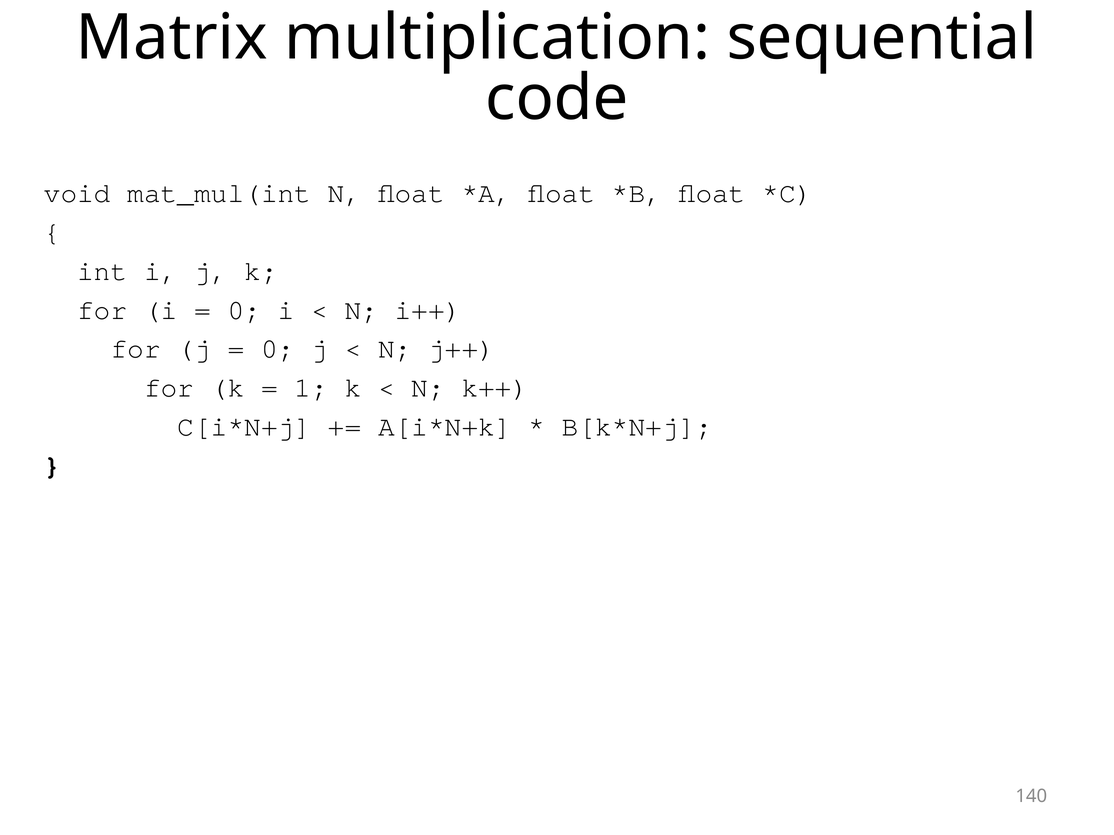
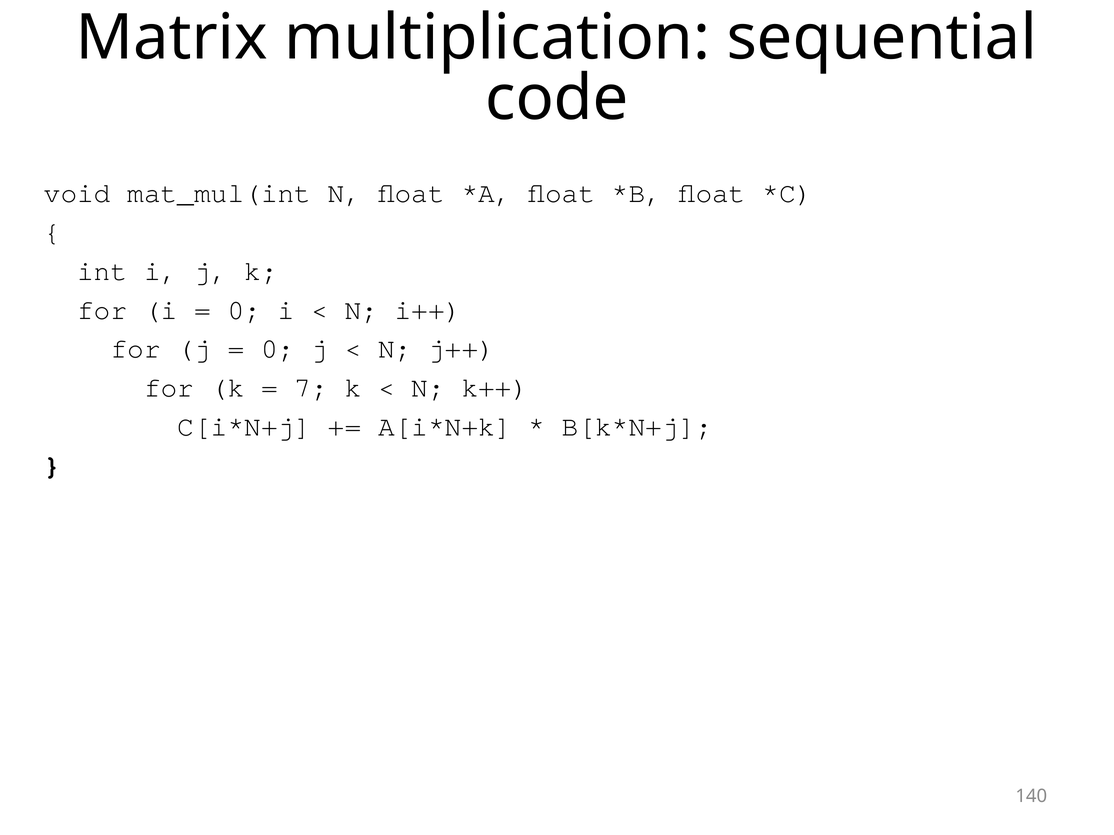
1: 1 -> 7 (311, 388)
